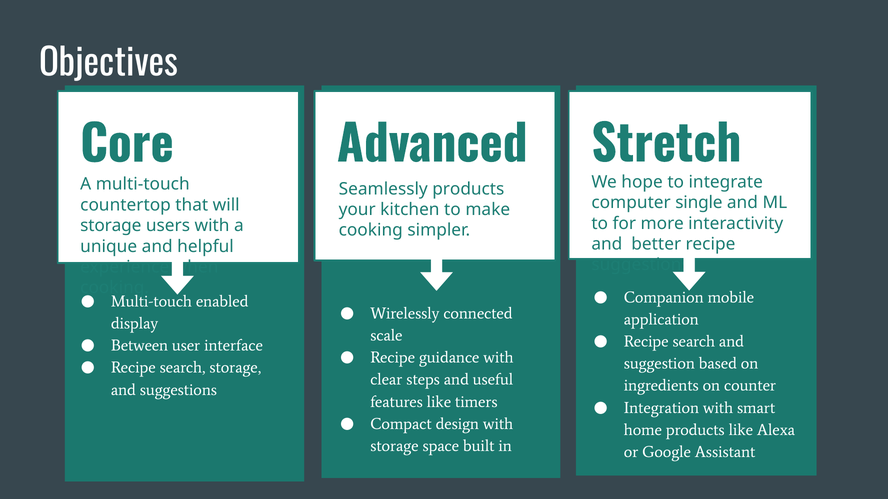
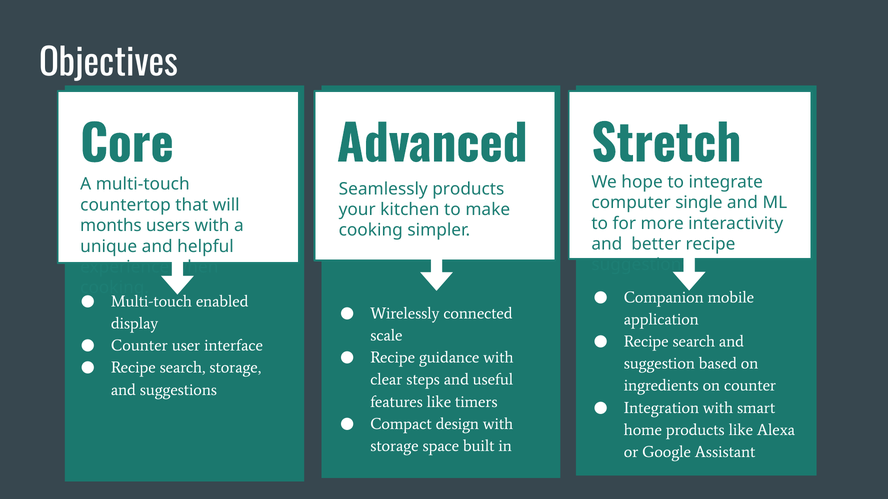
storage: storage -> months (111, 226)
Between: Between -> Counter (139, 346)
